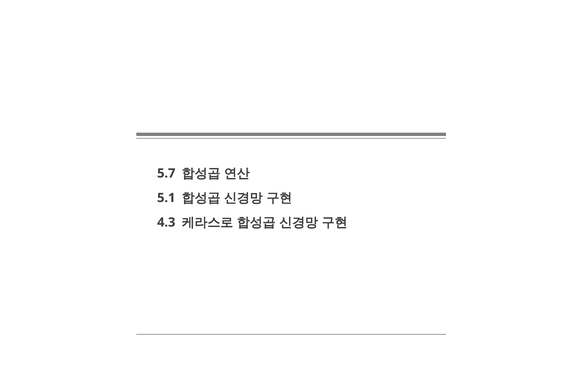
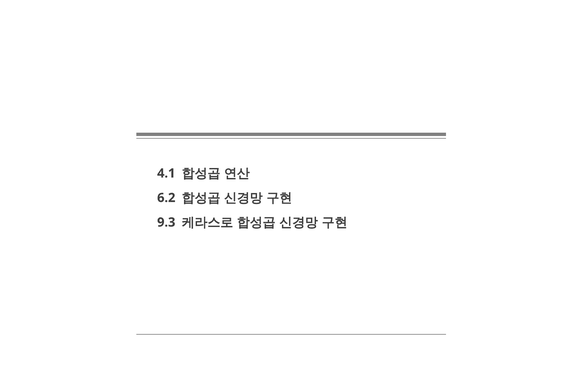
5.7: 5.7 -> 4.1 (166, 174)
5.1: 5.1 -> 6.2 (166, 198)
4.3: 4.3 -> 9.3 (166, 223)
